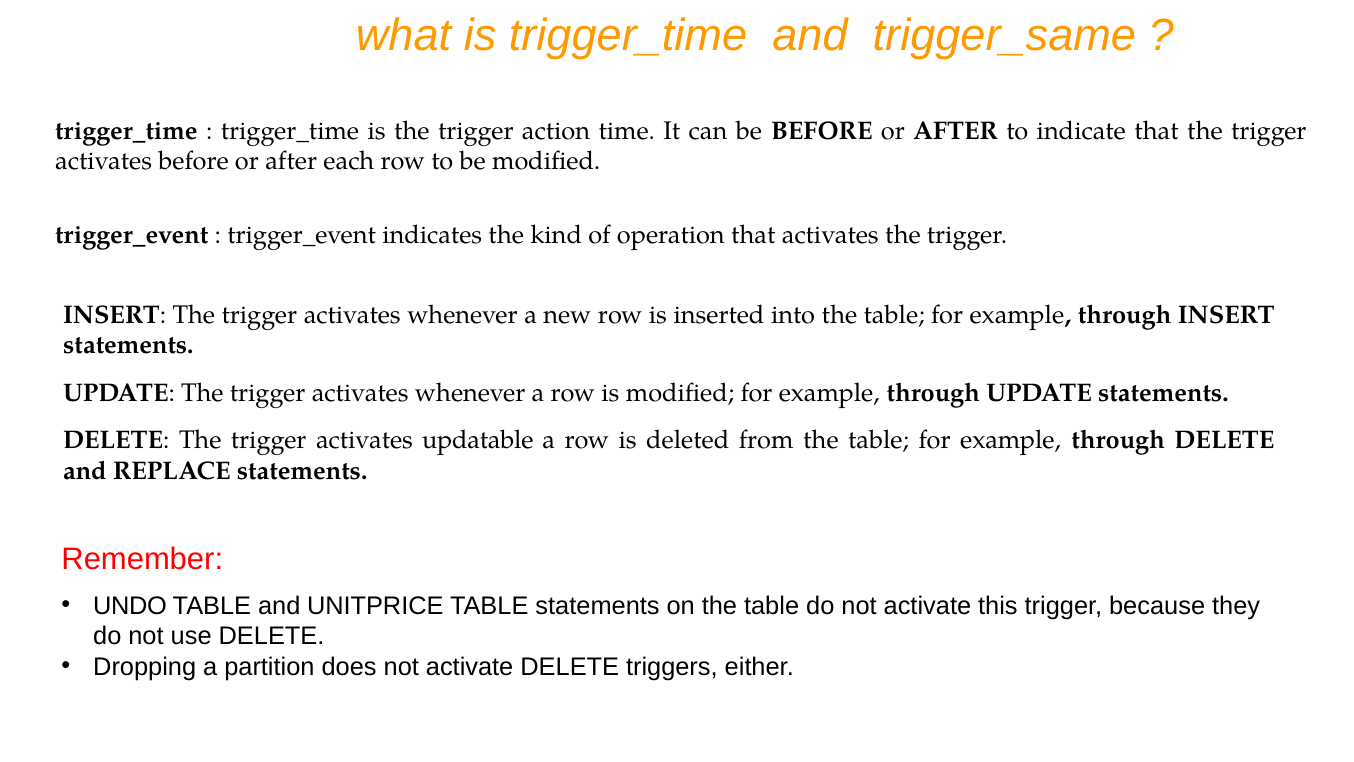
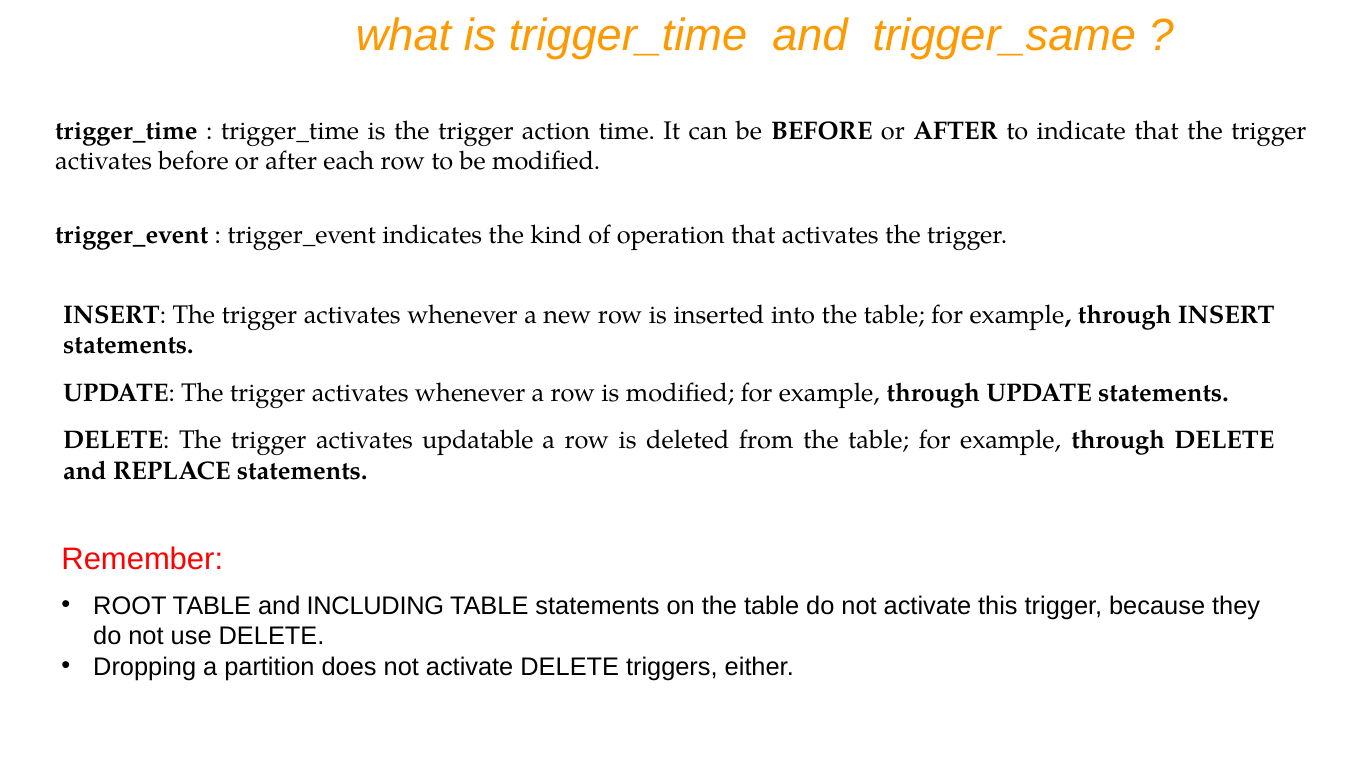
UNDO: UNDO -> ROOT (130, 605)
UNITPRICE: UNITPRICE -> INCLUDING (375, 605)
